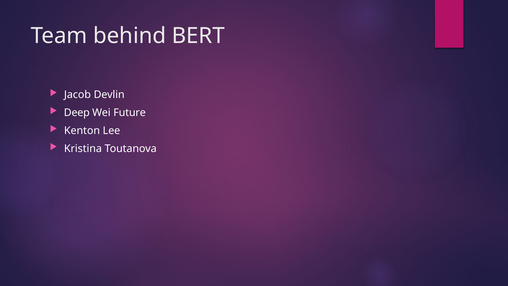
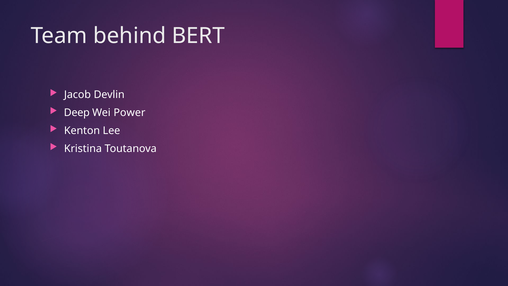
Future: Future -> Power (129, 113)
